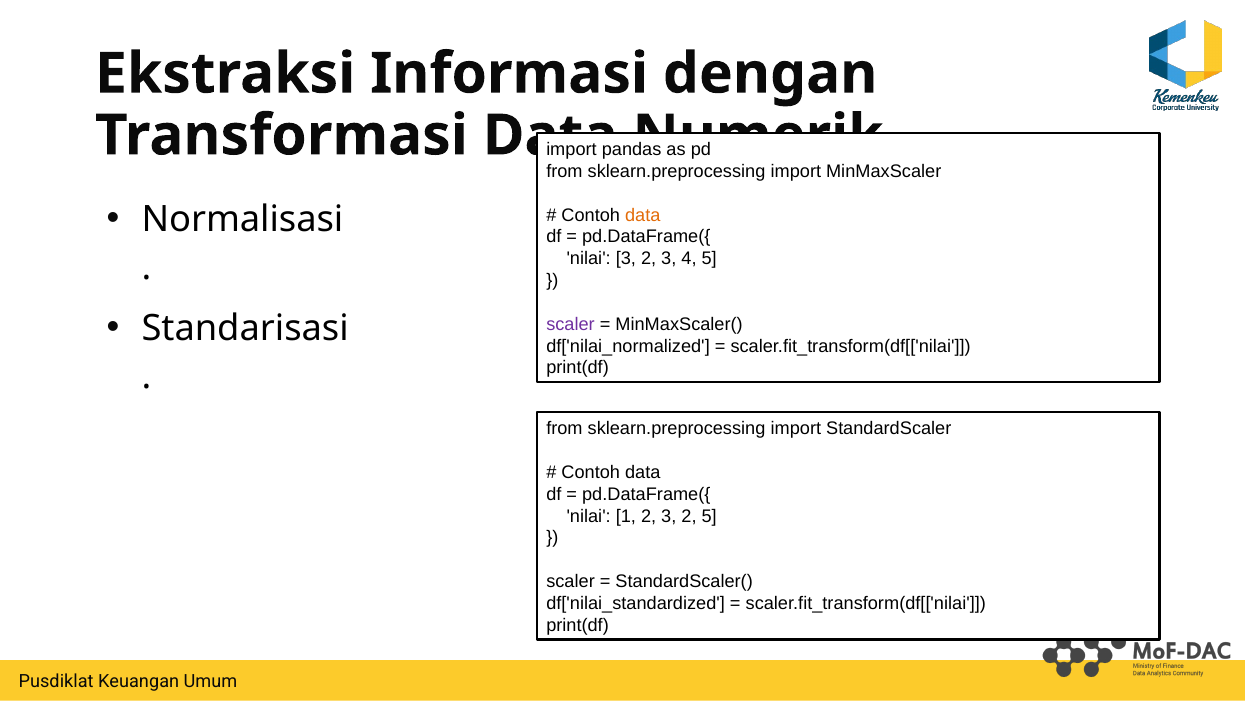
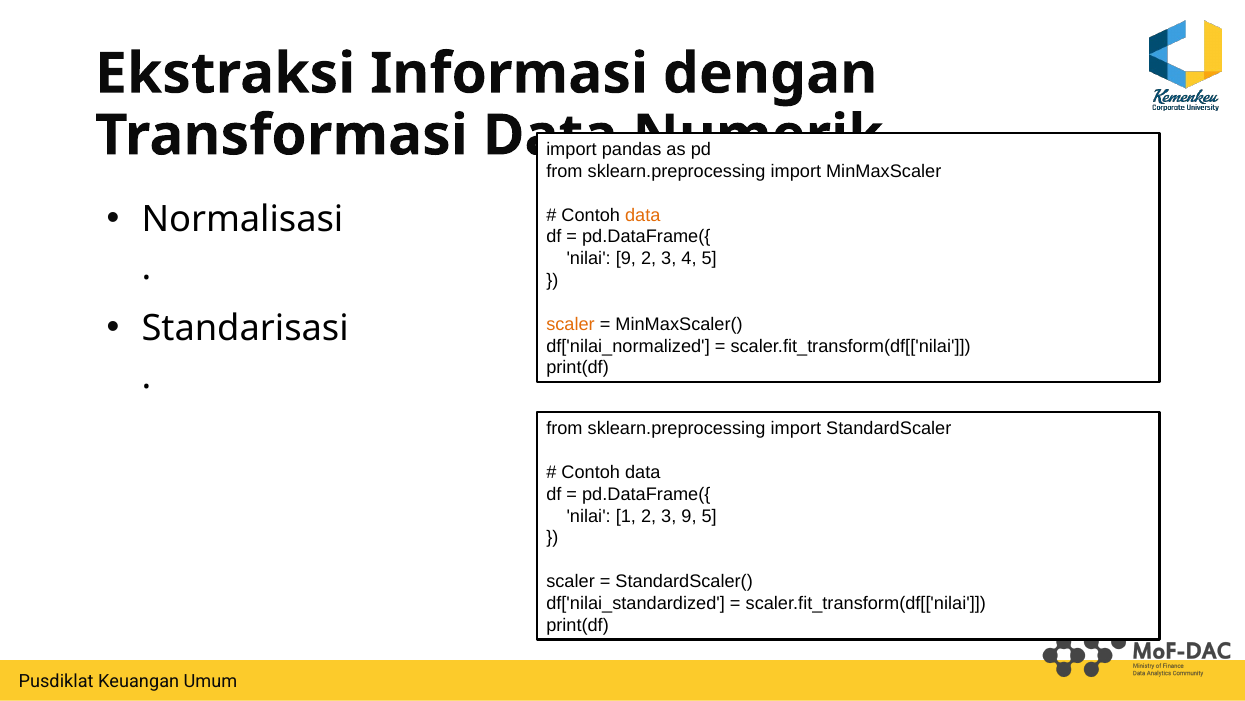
nilai 3: 3 -> 9 (626, 259)
scaler colour: purple -> orange (571, 324)
2 3 2: 2 -> 9 (689, 516)
